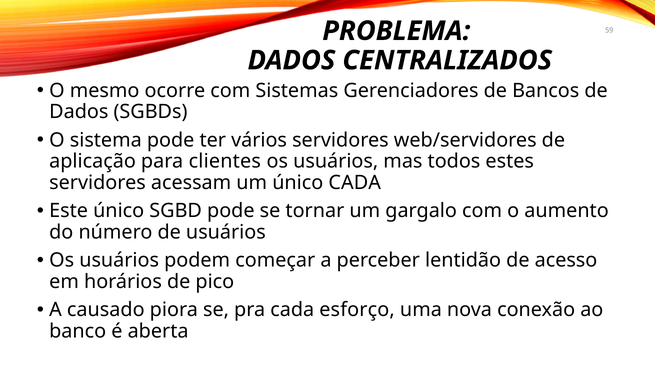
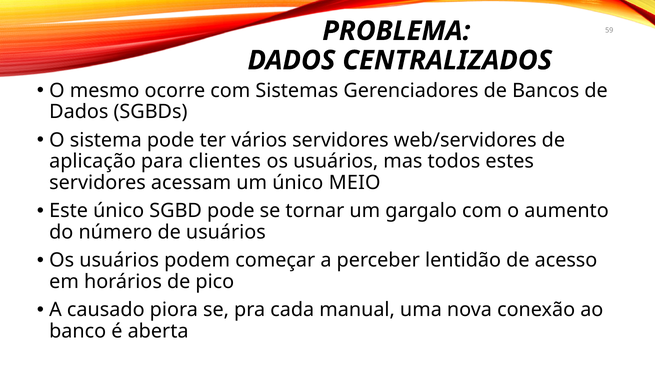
único CADA: CADA -> MEIO (355, 183)
esforço: esforço -> manual (357, 310)
